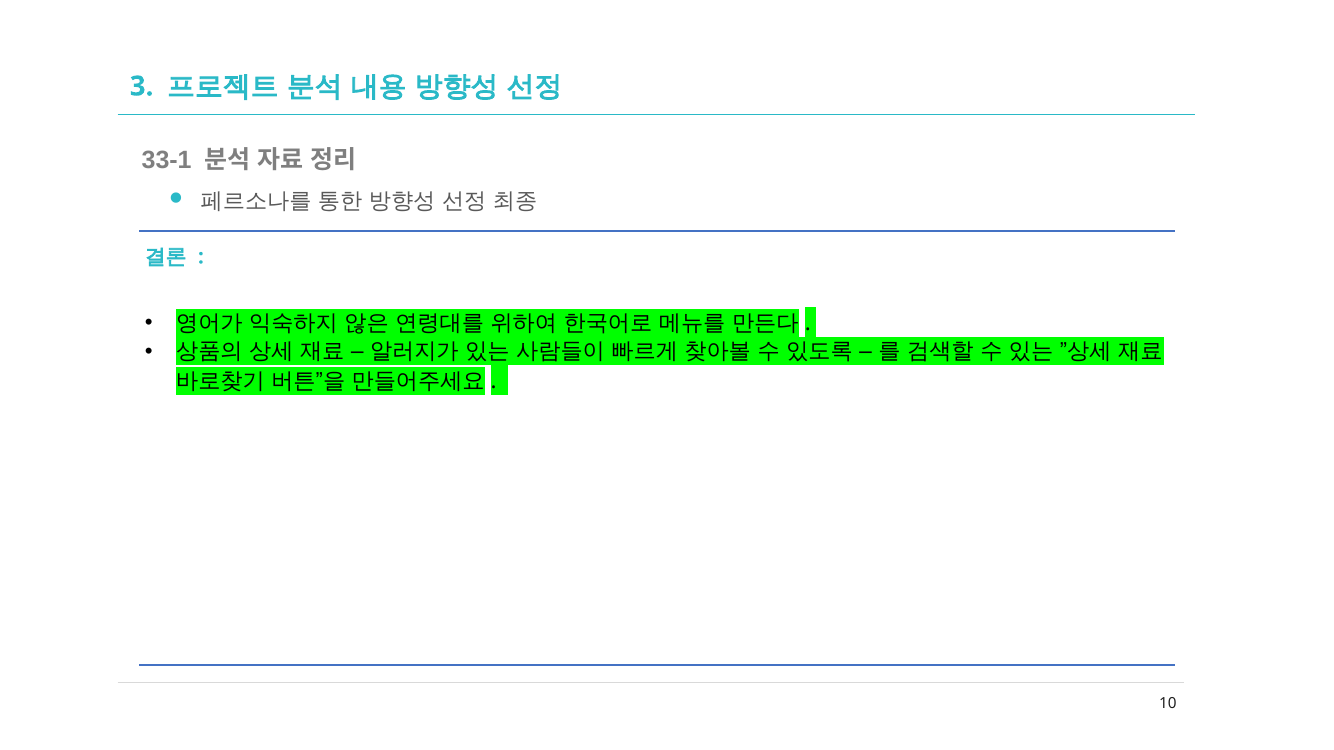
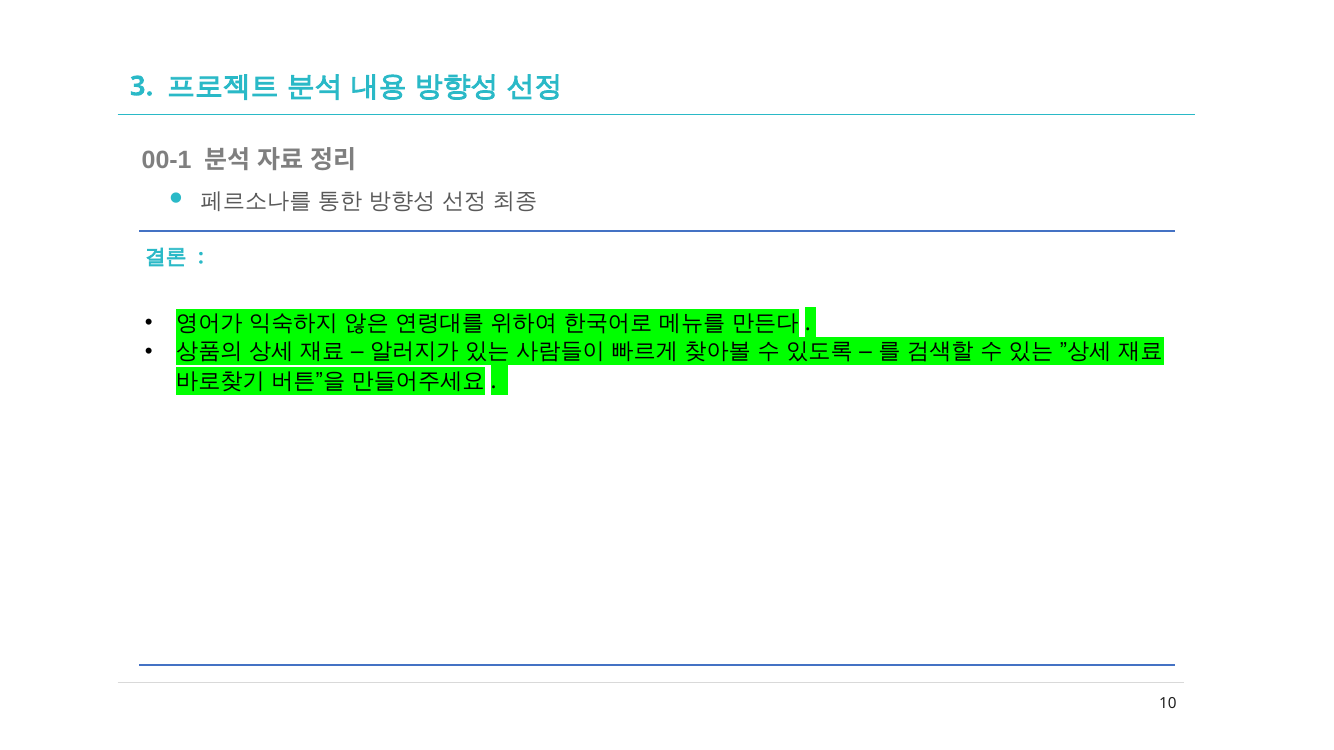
33-1: 33-1 -> 00-1 (167, 161)
